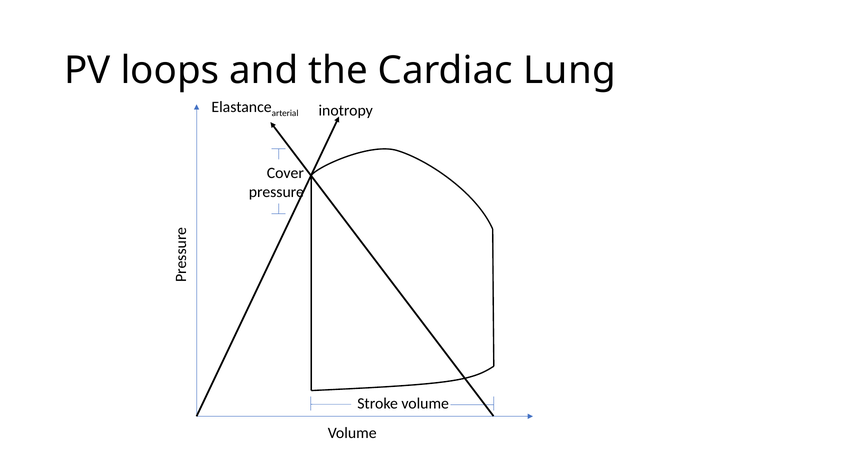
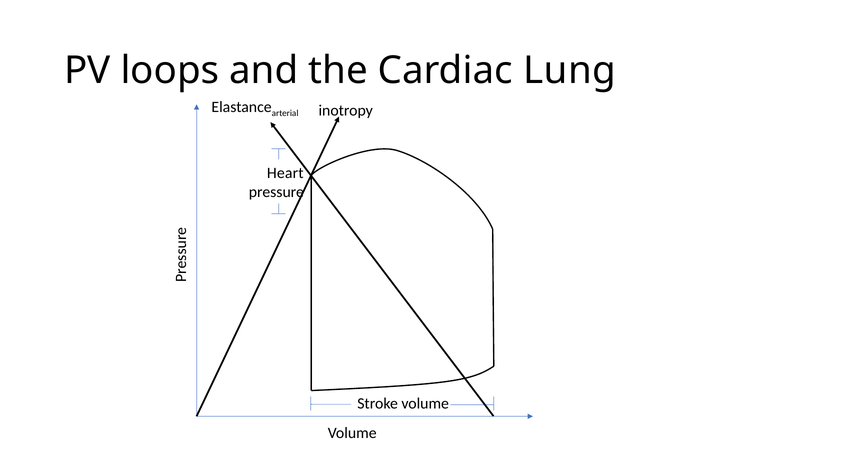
Cover: Cover -> Heart (285, 173)
